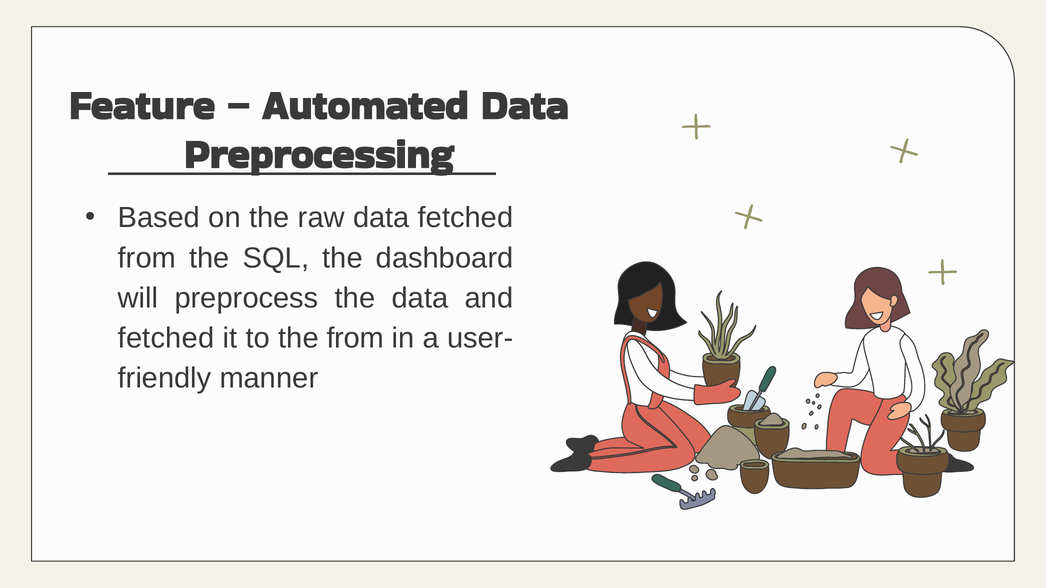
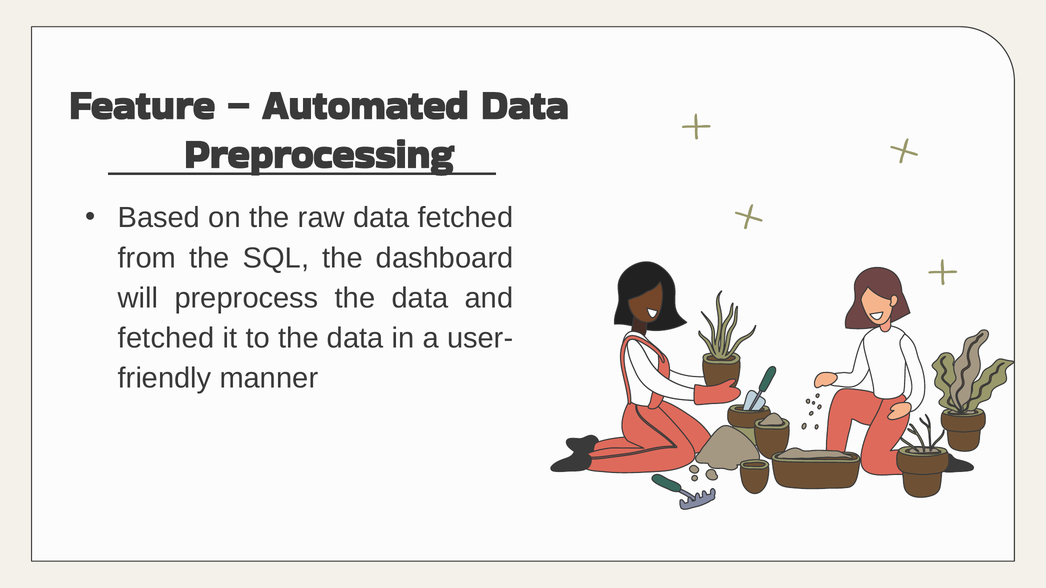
to the from: from -> data (355, 338)
